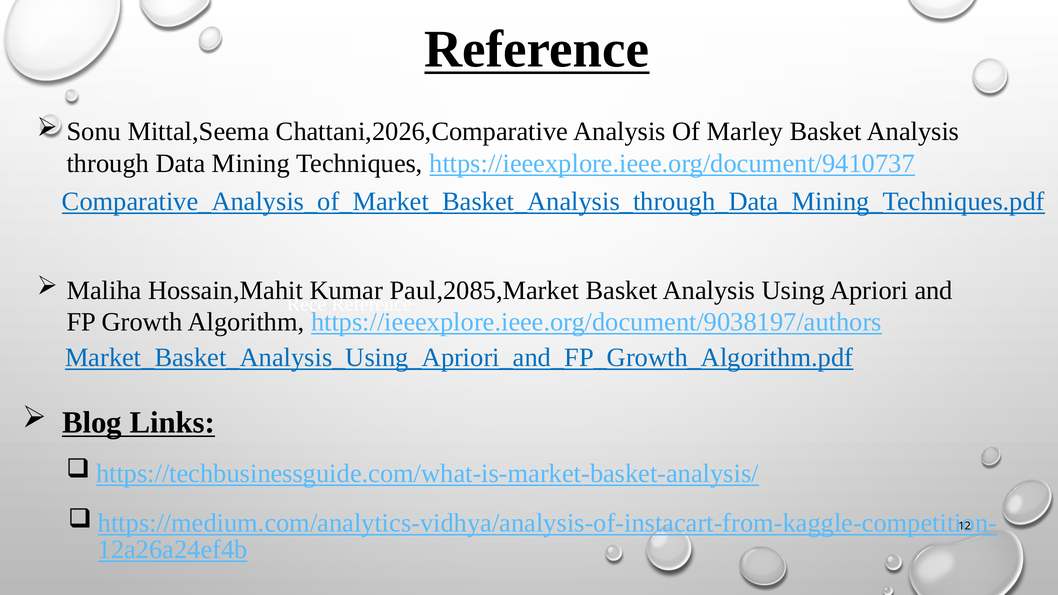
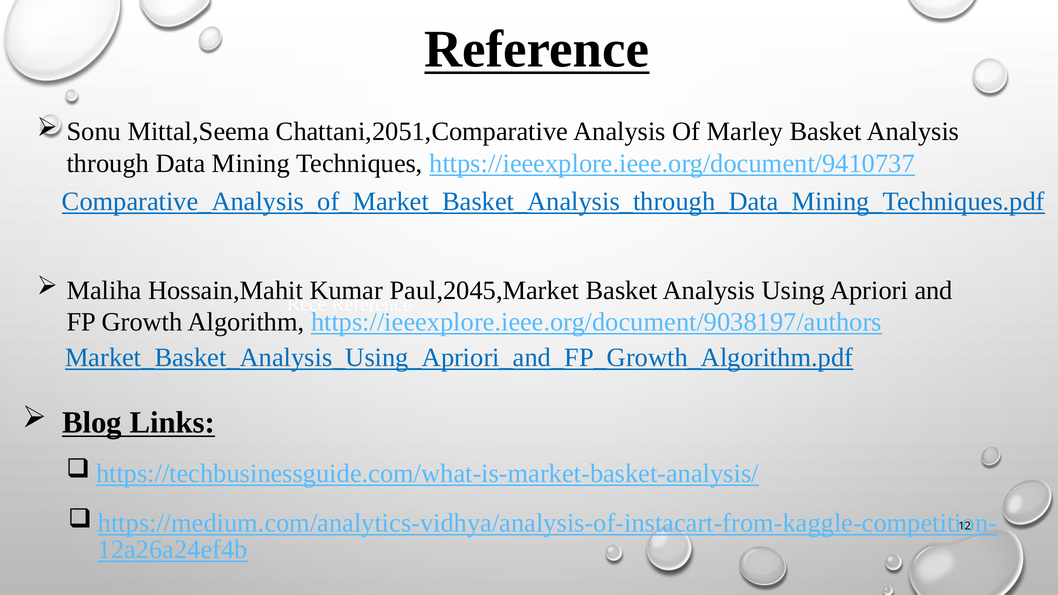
Chattani,2026,Comparative: Chattani,2026,Comparative -> Chattani,2051,Comparative (422, 132)
Paul,2085,Market: Paul,2085,Market -> Paul,2045,Market (484, 290)
